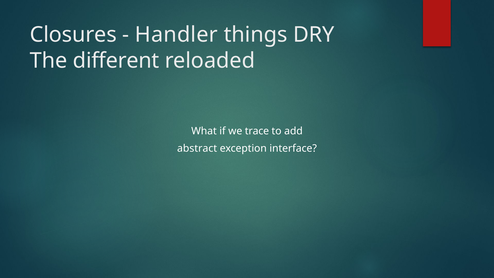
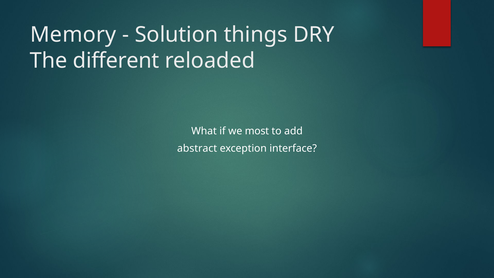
Closures: Closures -> Memory (73, 35)
Handler: Handler -> Solution (176, 35)
trace: trace -> most (257, 131)
